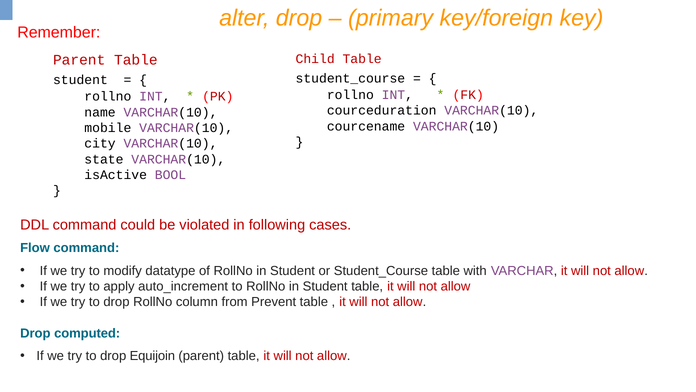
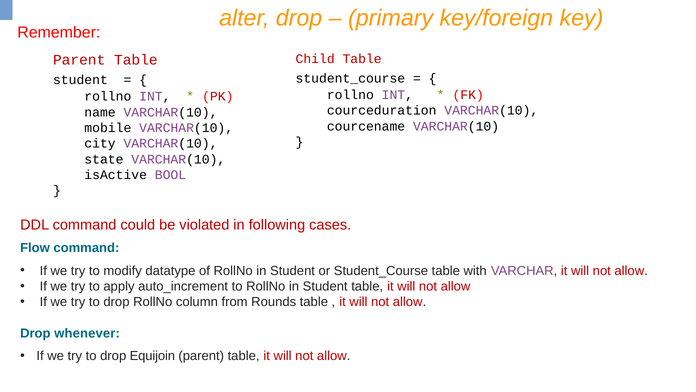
Prevent: Prevent -> Rounds (274, 302)
computed: computed -> whenever (87, 333)
